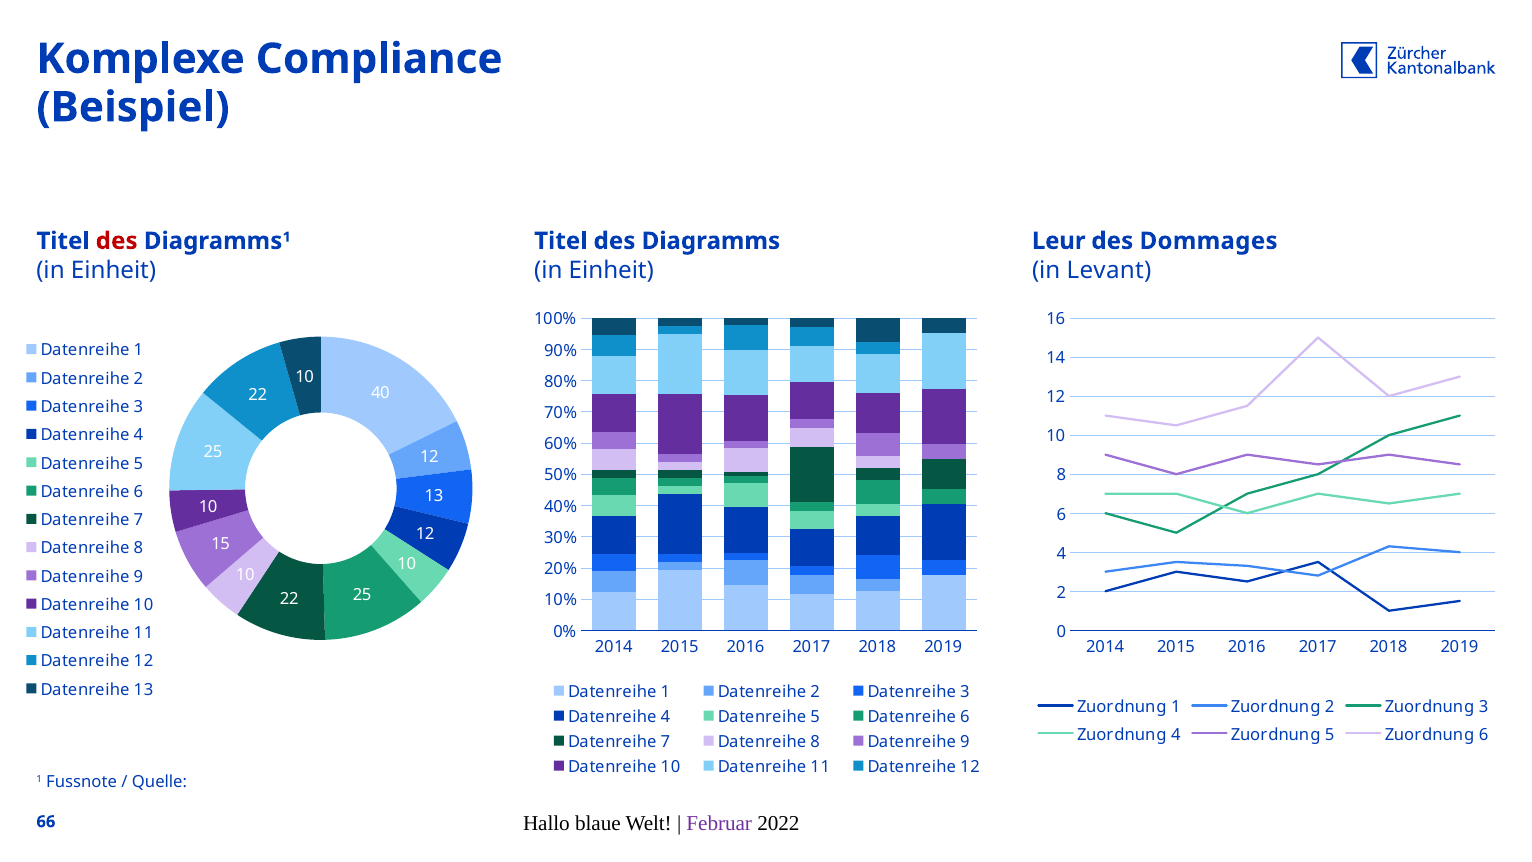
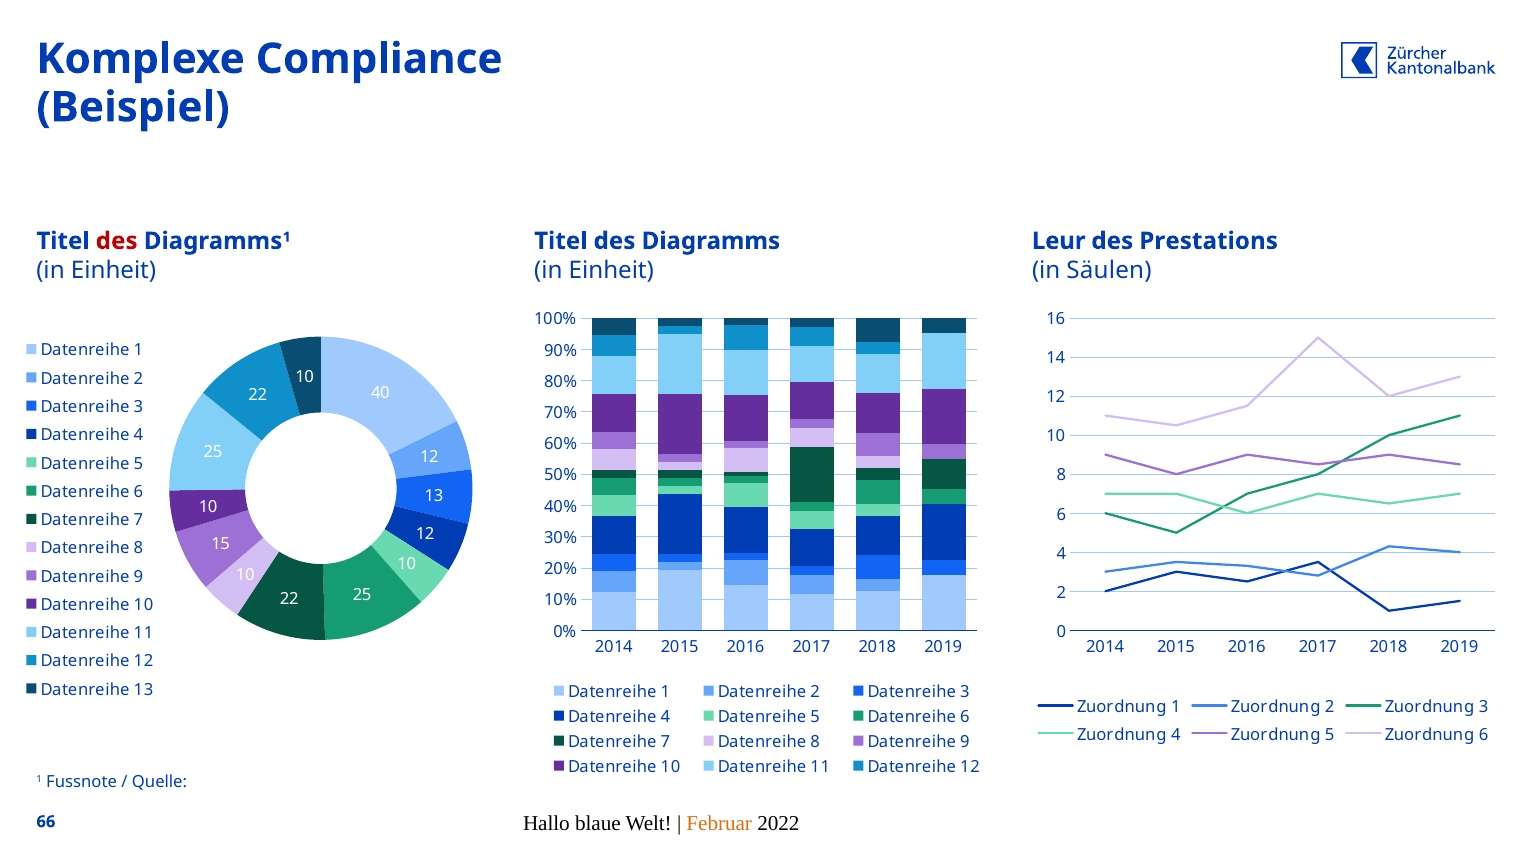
Dommages: Dommages -> Prestations (1209, 241)
Levant: Levant -> Säulen (1109, 270)
Februar colour: purple -> orange (719, 823)
